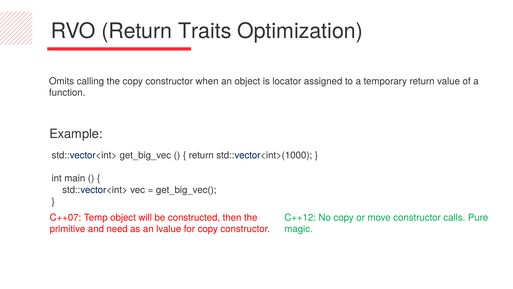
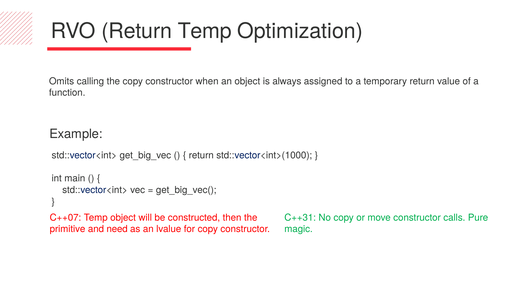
Return Traits: Traits -> Temp (205, 31)
locator: locator -> always (287, 81)
C++12: C++12 -> C++31 (300, 217)
